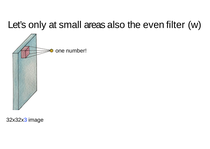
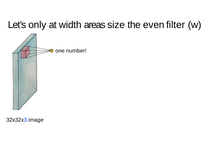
small: small -> width (70, 25)
also: also -> size (116, 25)
